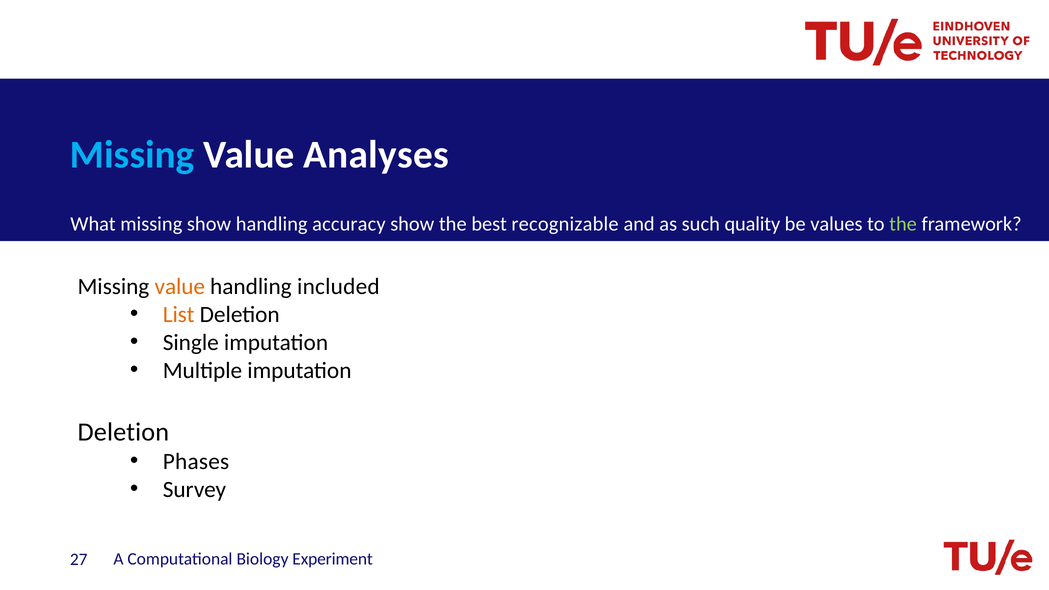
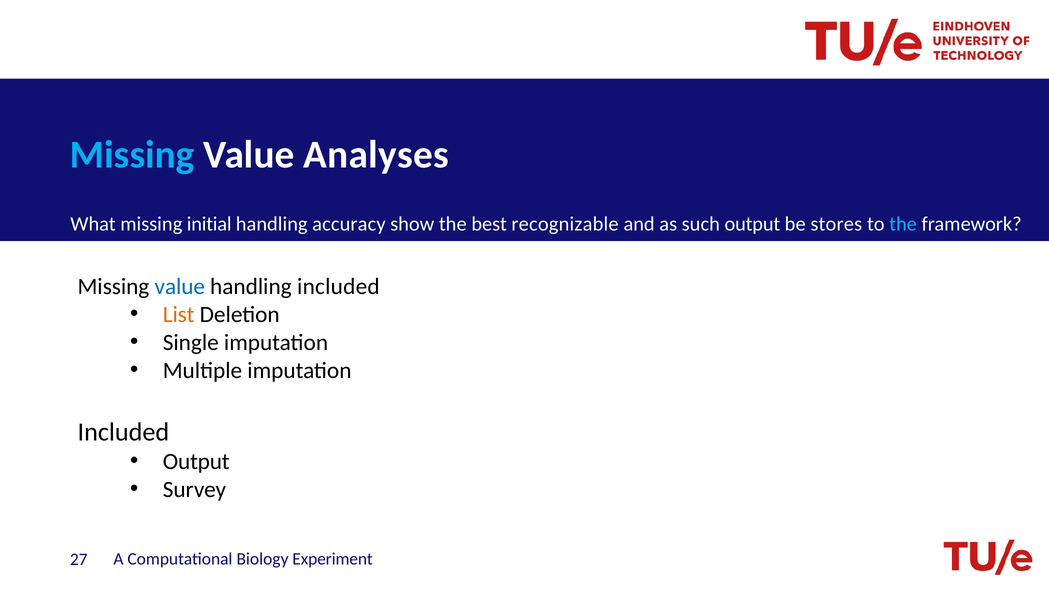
missing show: show -> initial (209, 224)
such quality: quality -> output (752, 224)
values: values -> stores (836, 224)
the colour: light green -> light blue (903, 224)
value colour: orange -> blue (180, 287)
Deletion: Deletion -> Included (123, 432)
Phases: Phases -> Output (196, 461)
